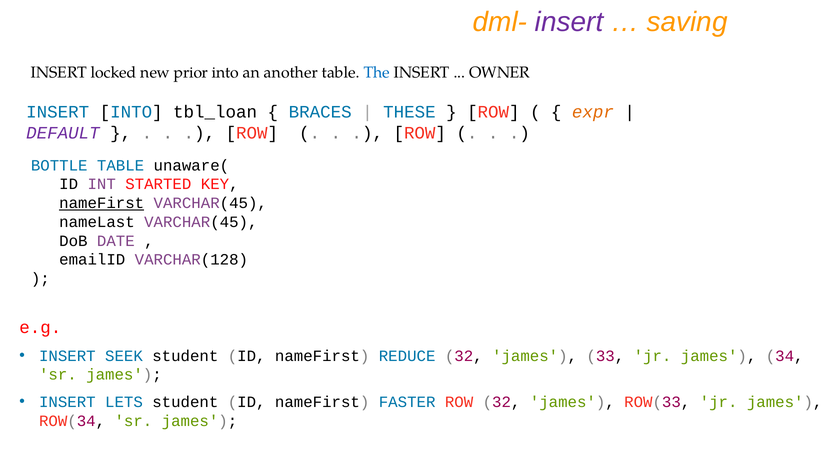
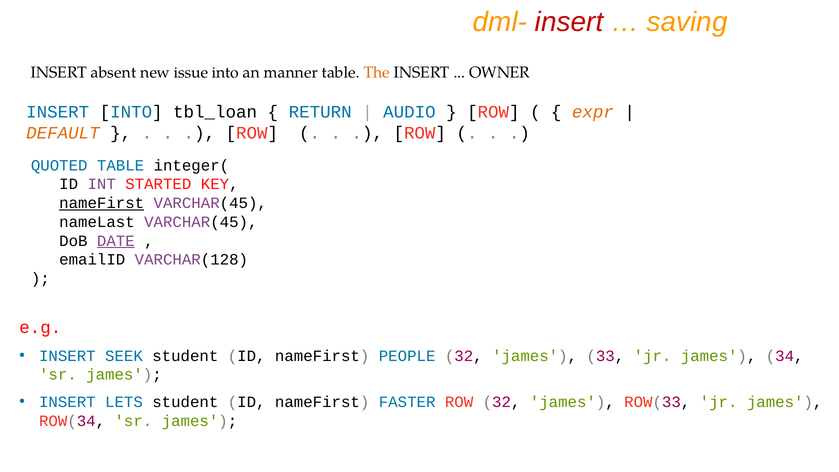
insert colour: purple -> red (569, 22)
locked: locked -> absent (113, 72)
prior: prior -> issue (191, 72)
another: another -> manner (291, 72)
The colour: blue -> orange (377, 72)
BRACES: BRACES -> RETURN (320, 112)
THESE: THESE -> AUDIO (409, 112)
DEFAULT colour: purple -> orange (63, 133)
BOTTLE: BOTTLE -> QUOTED (59, 165)
unaware(: unaware( -> integer( (191, 165)
DATE underline: none -> present (116, 241)
REDUCE: REDUCE -> PEOPLE (407, 356)
